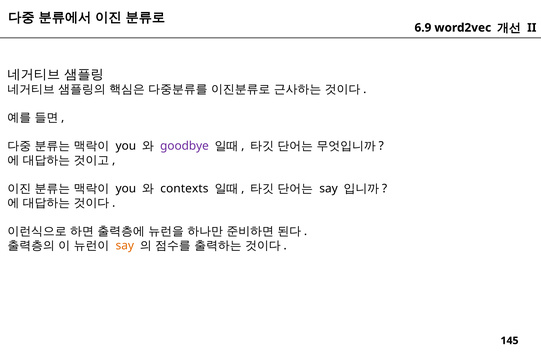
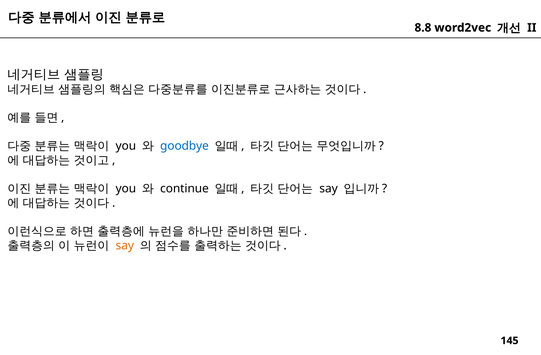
6.9: 6.9 -> 8.8 (423, 28)
goodbye colour: purple -> blue (184, 146)
contexts: contexts -> continue (184, 189)
